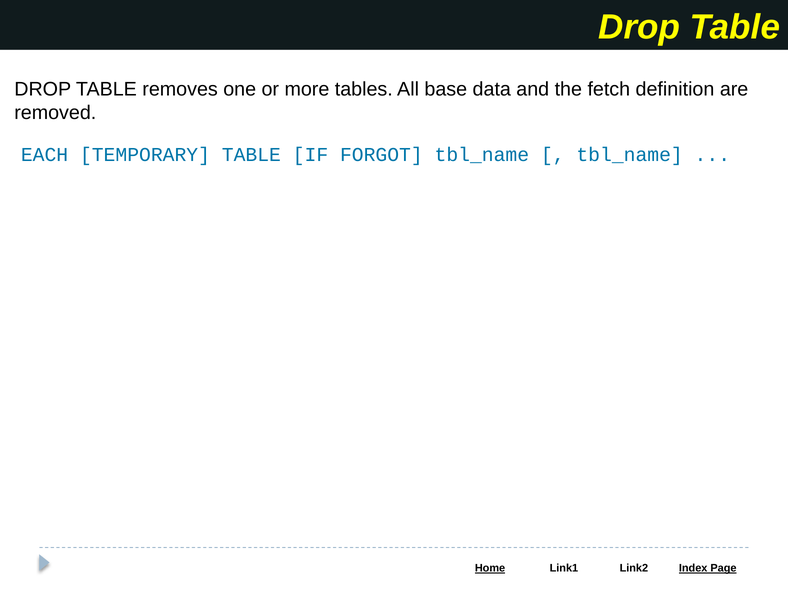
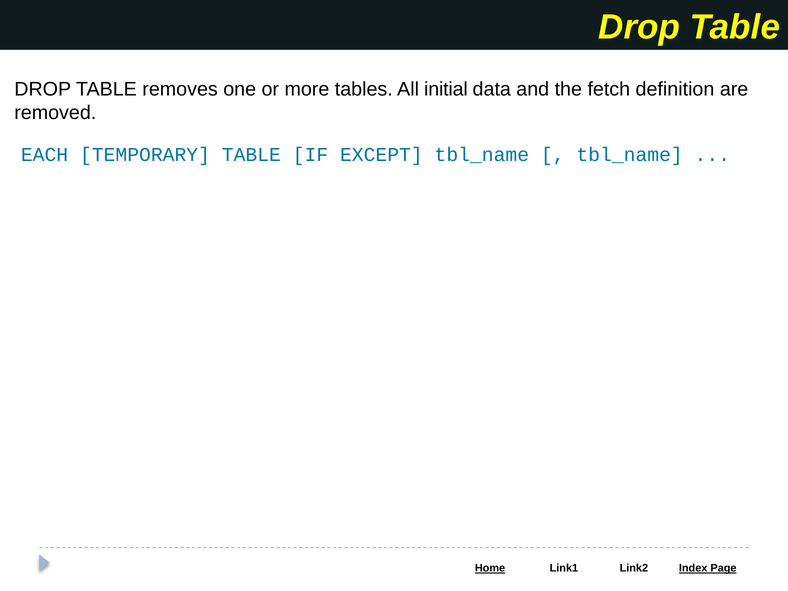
base: base -> initial (446, 89)
FORGOT: FORGOT -> EXCEPT (381, 155)
